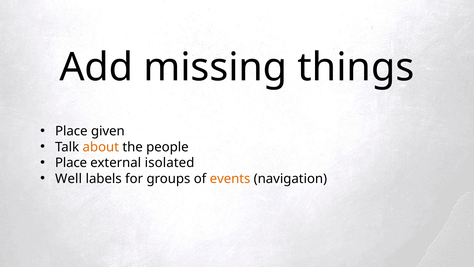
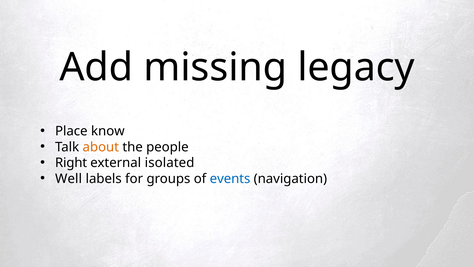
things: things -> legacy (356, 67)
given: given -> know (108, 131)
Place: Place -> Right (71, 163)
events colour: orange -> blue (230, 178)
